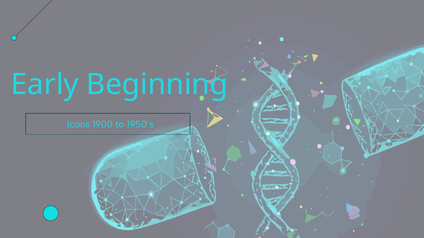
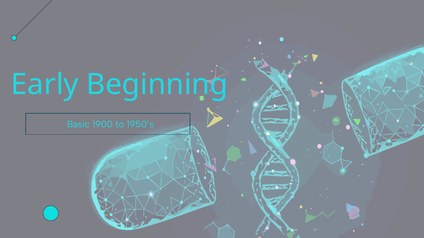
Icons: Icons -> Basic (78, 125)
